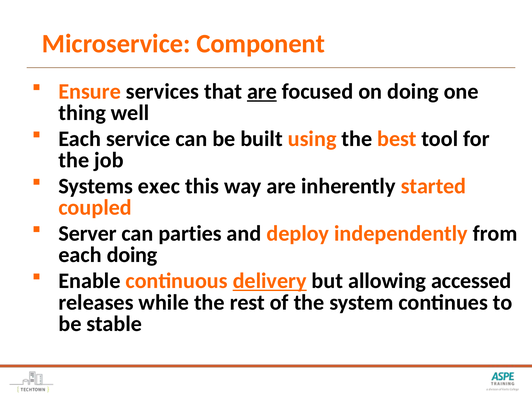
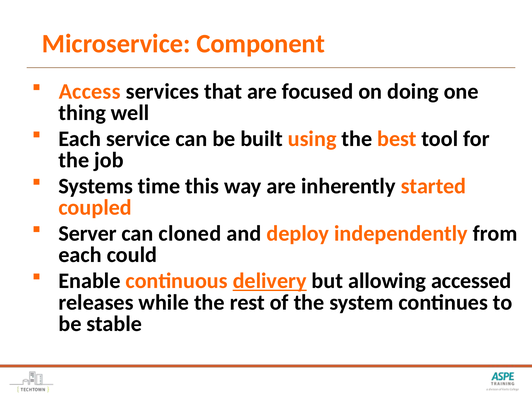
Ensure: Ensure -> Access (90, 91)
are underline: present -> none (262, 91)
exec: exec -> time (159, 186)
parties: parties -> cloned (190, 233)
each doing: doing -> could (132, 255)
